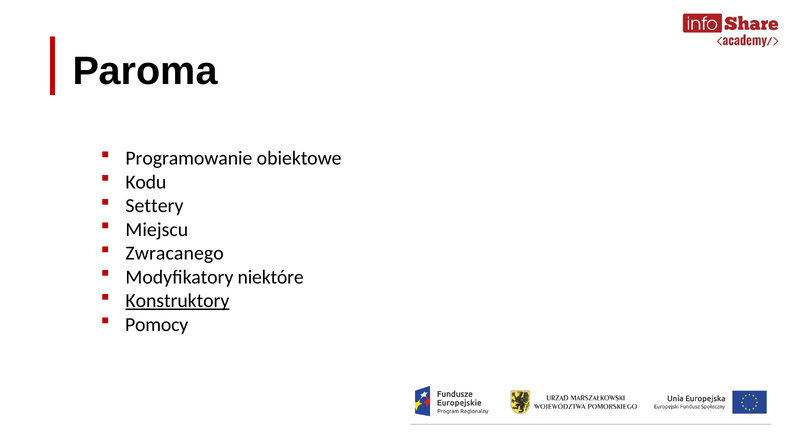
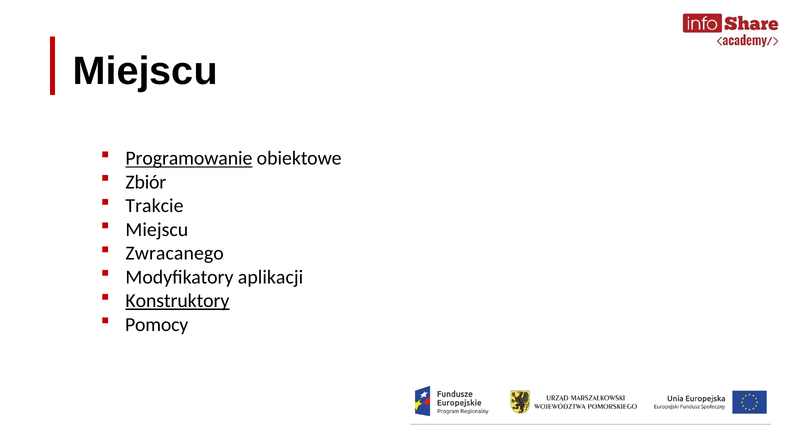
Paroma: Paroma -> Miejscu (145, 71)
Programowanie underline: none -> present (189, 159)
Kodu: Kodu -> Zbiór (146, 182)
Settery: Settery -> Trakcie (154, 206)
niektóre: niektóre -> aplikacji (271, 277)
